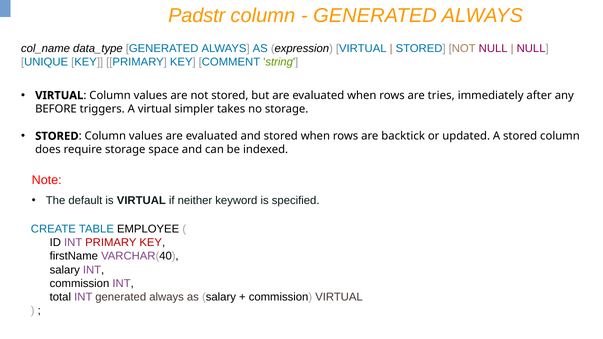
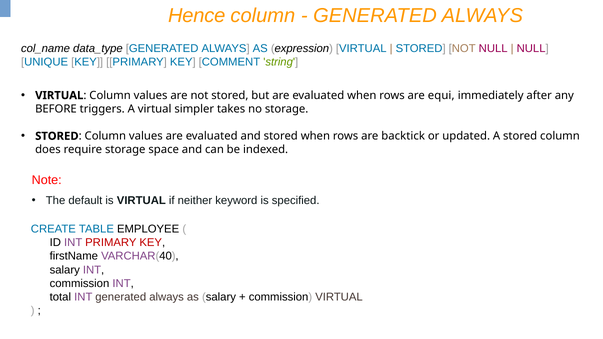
Padstr: Padstr -> Hence (197, 16)
tries: tries -> equi (441, 95)
